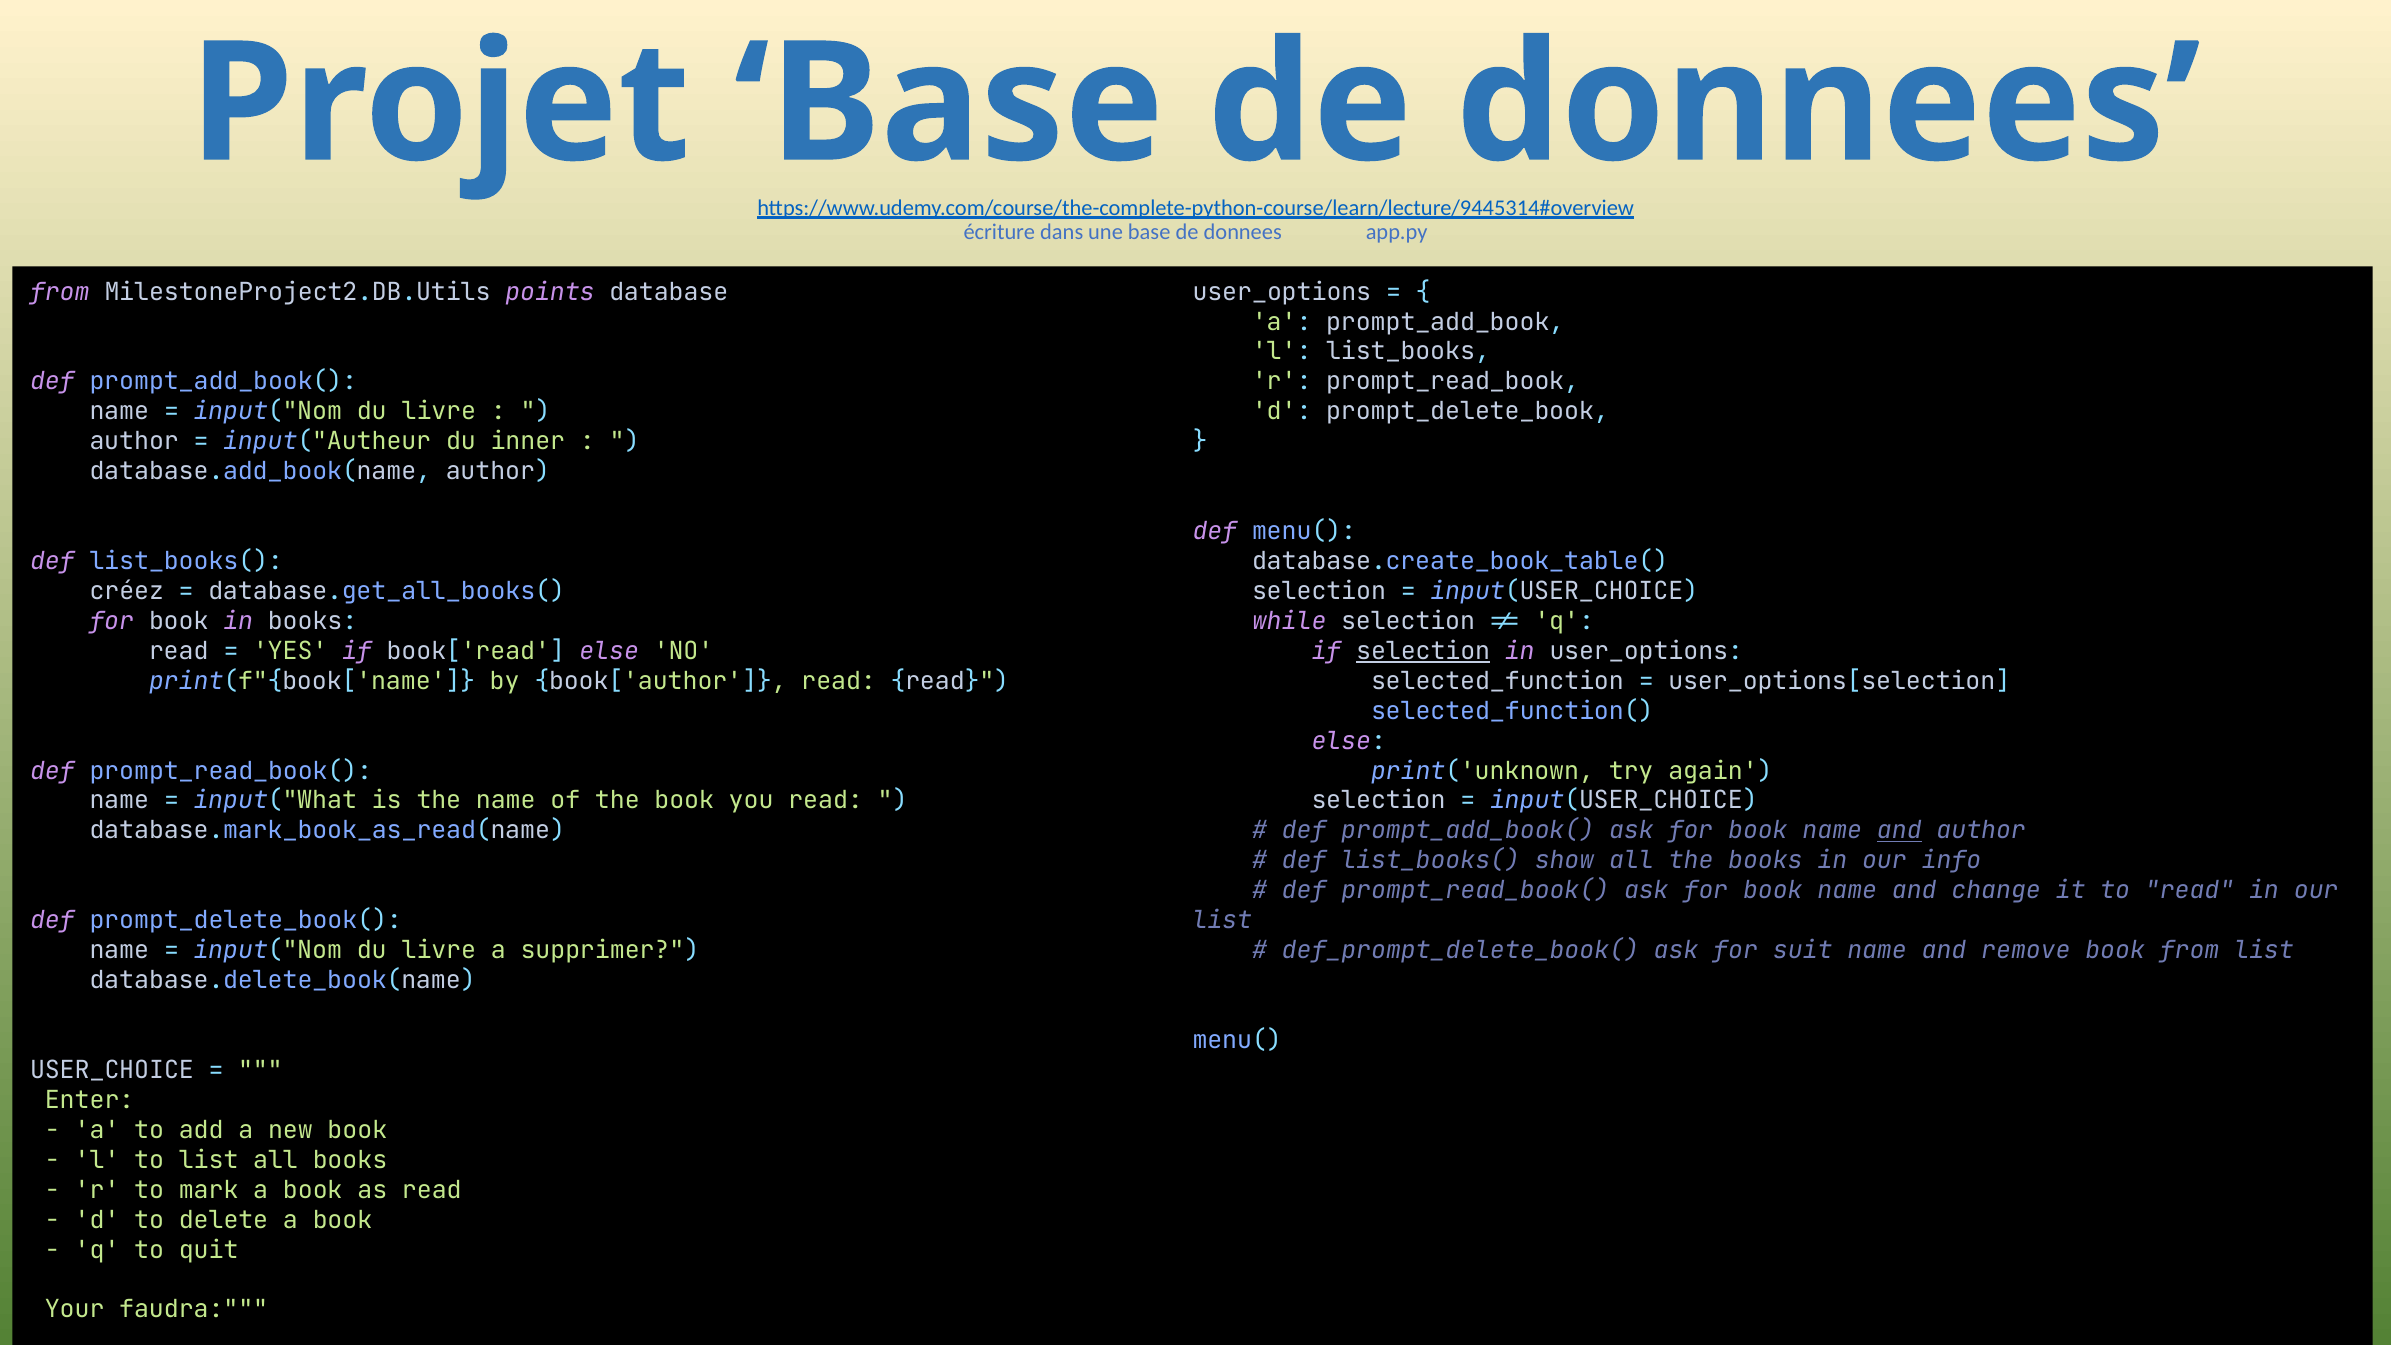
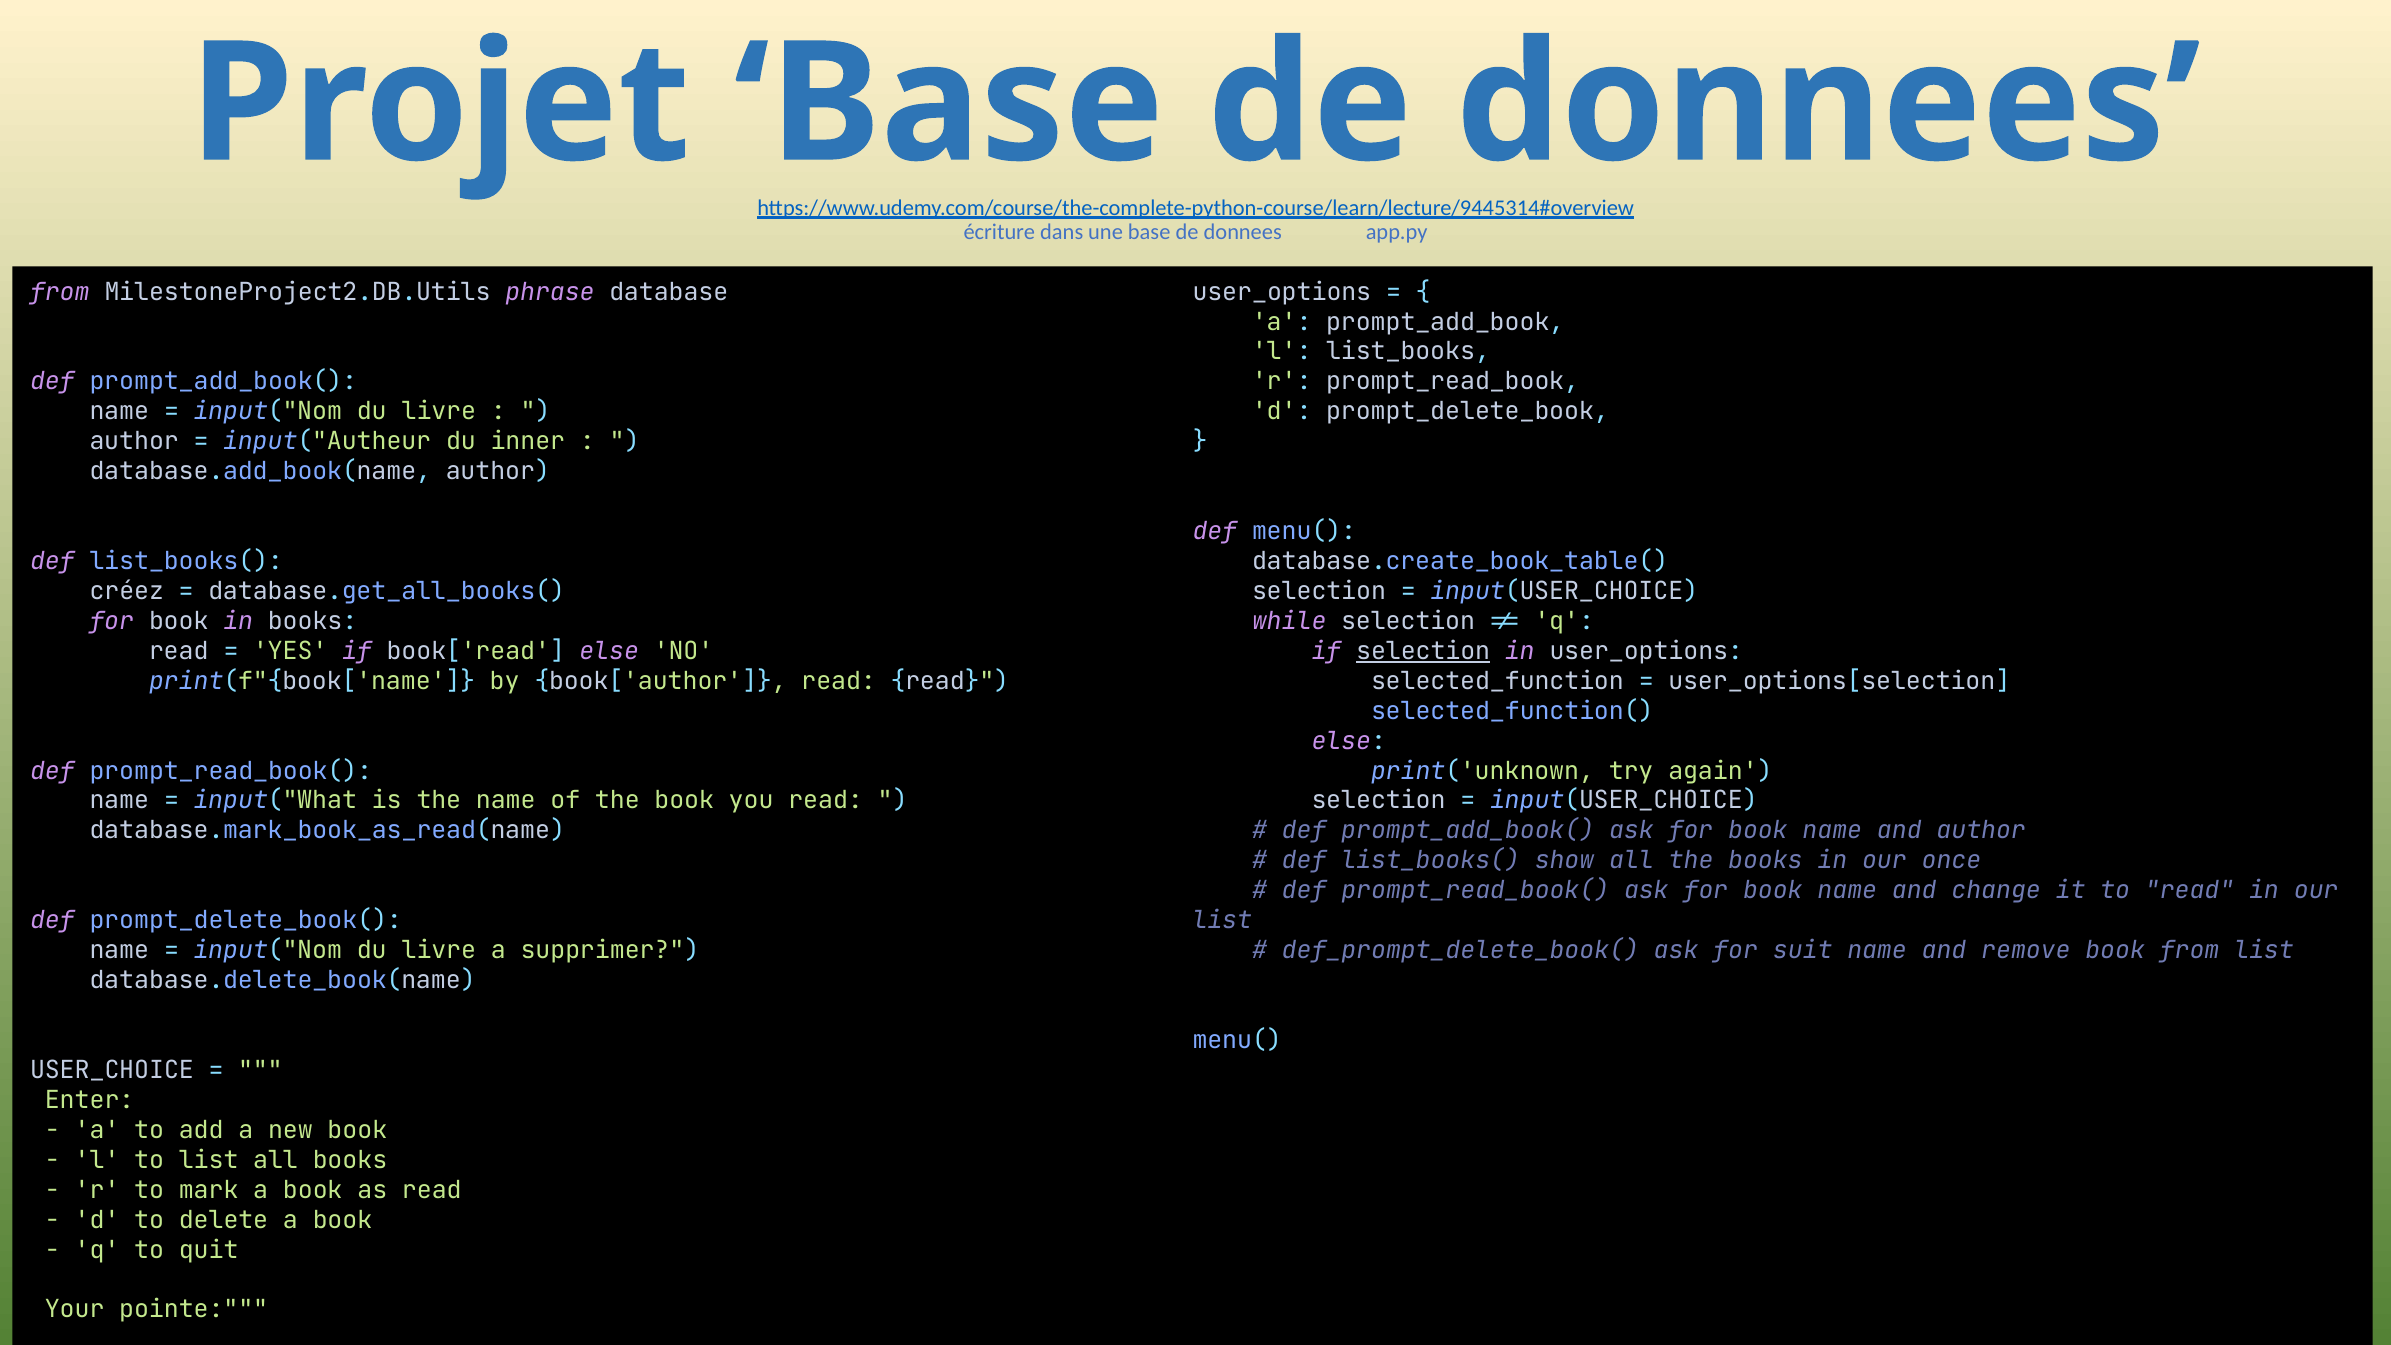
points: points -> phrase (550, 292)
and underline: present -> none (1899, 831)
info: info -> once (1952, 861)
faudra: faudra -> pointe (194, 1310)
